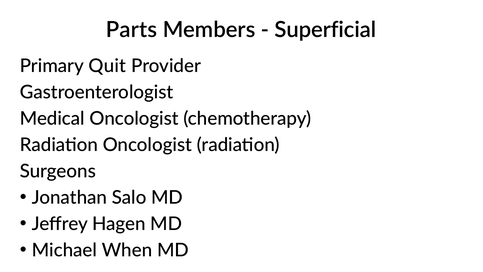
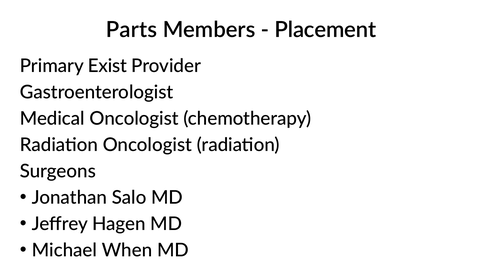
Superficial: Superficial -> Placement (325, 30)
Quit: Quit -> Exist (107, 66)
